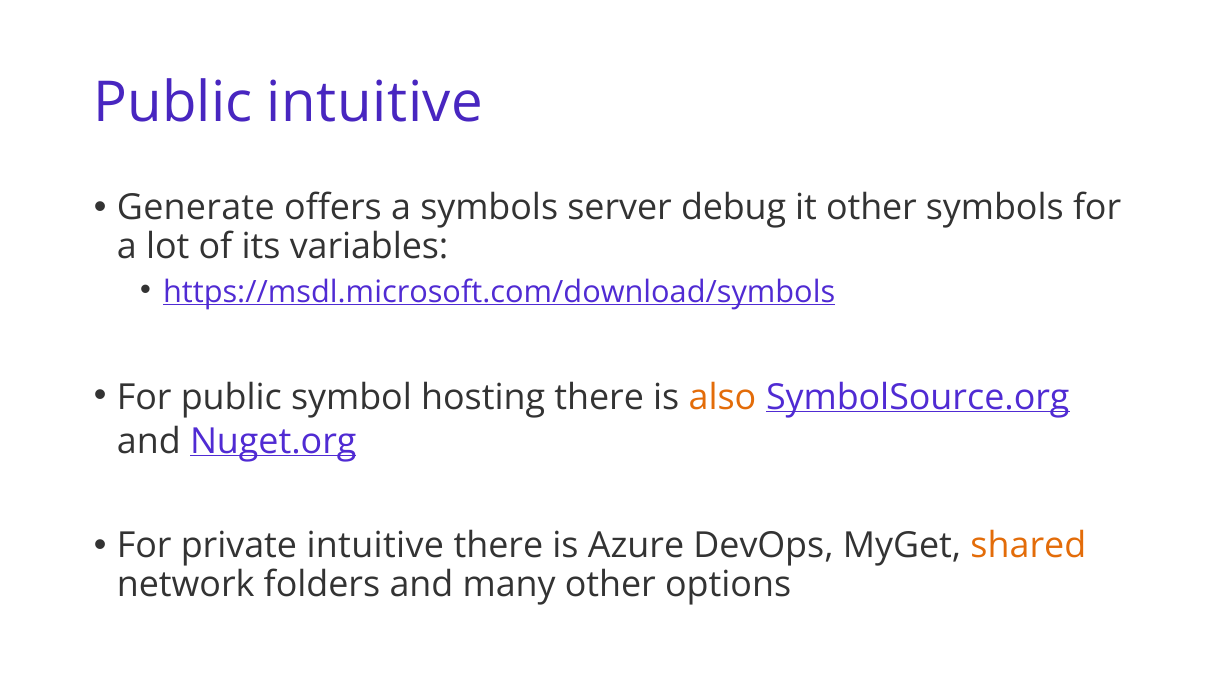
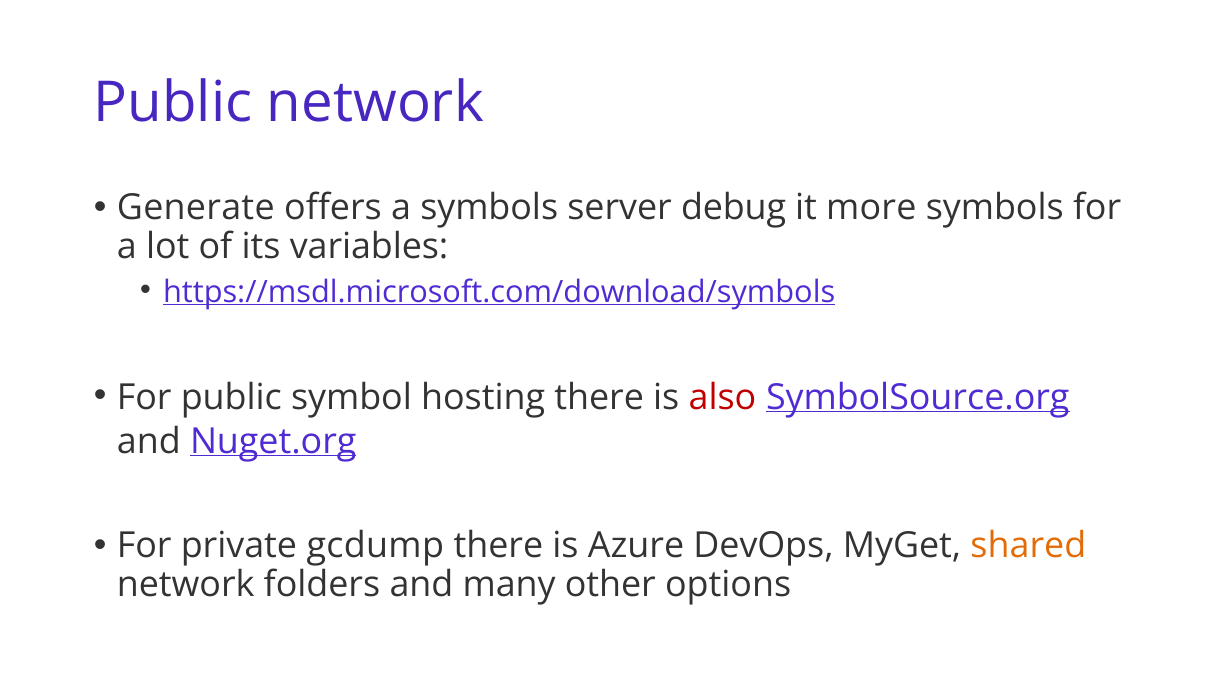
Public intuitive: intuitive -> network (375, 103)
it other: other -> more (871, 208)
also colour: orange -> red (722, 398)
private intuitive: intuitive -> gcdump (375, 546)
